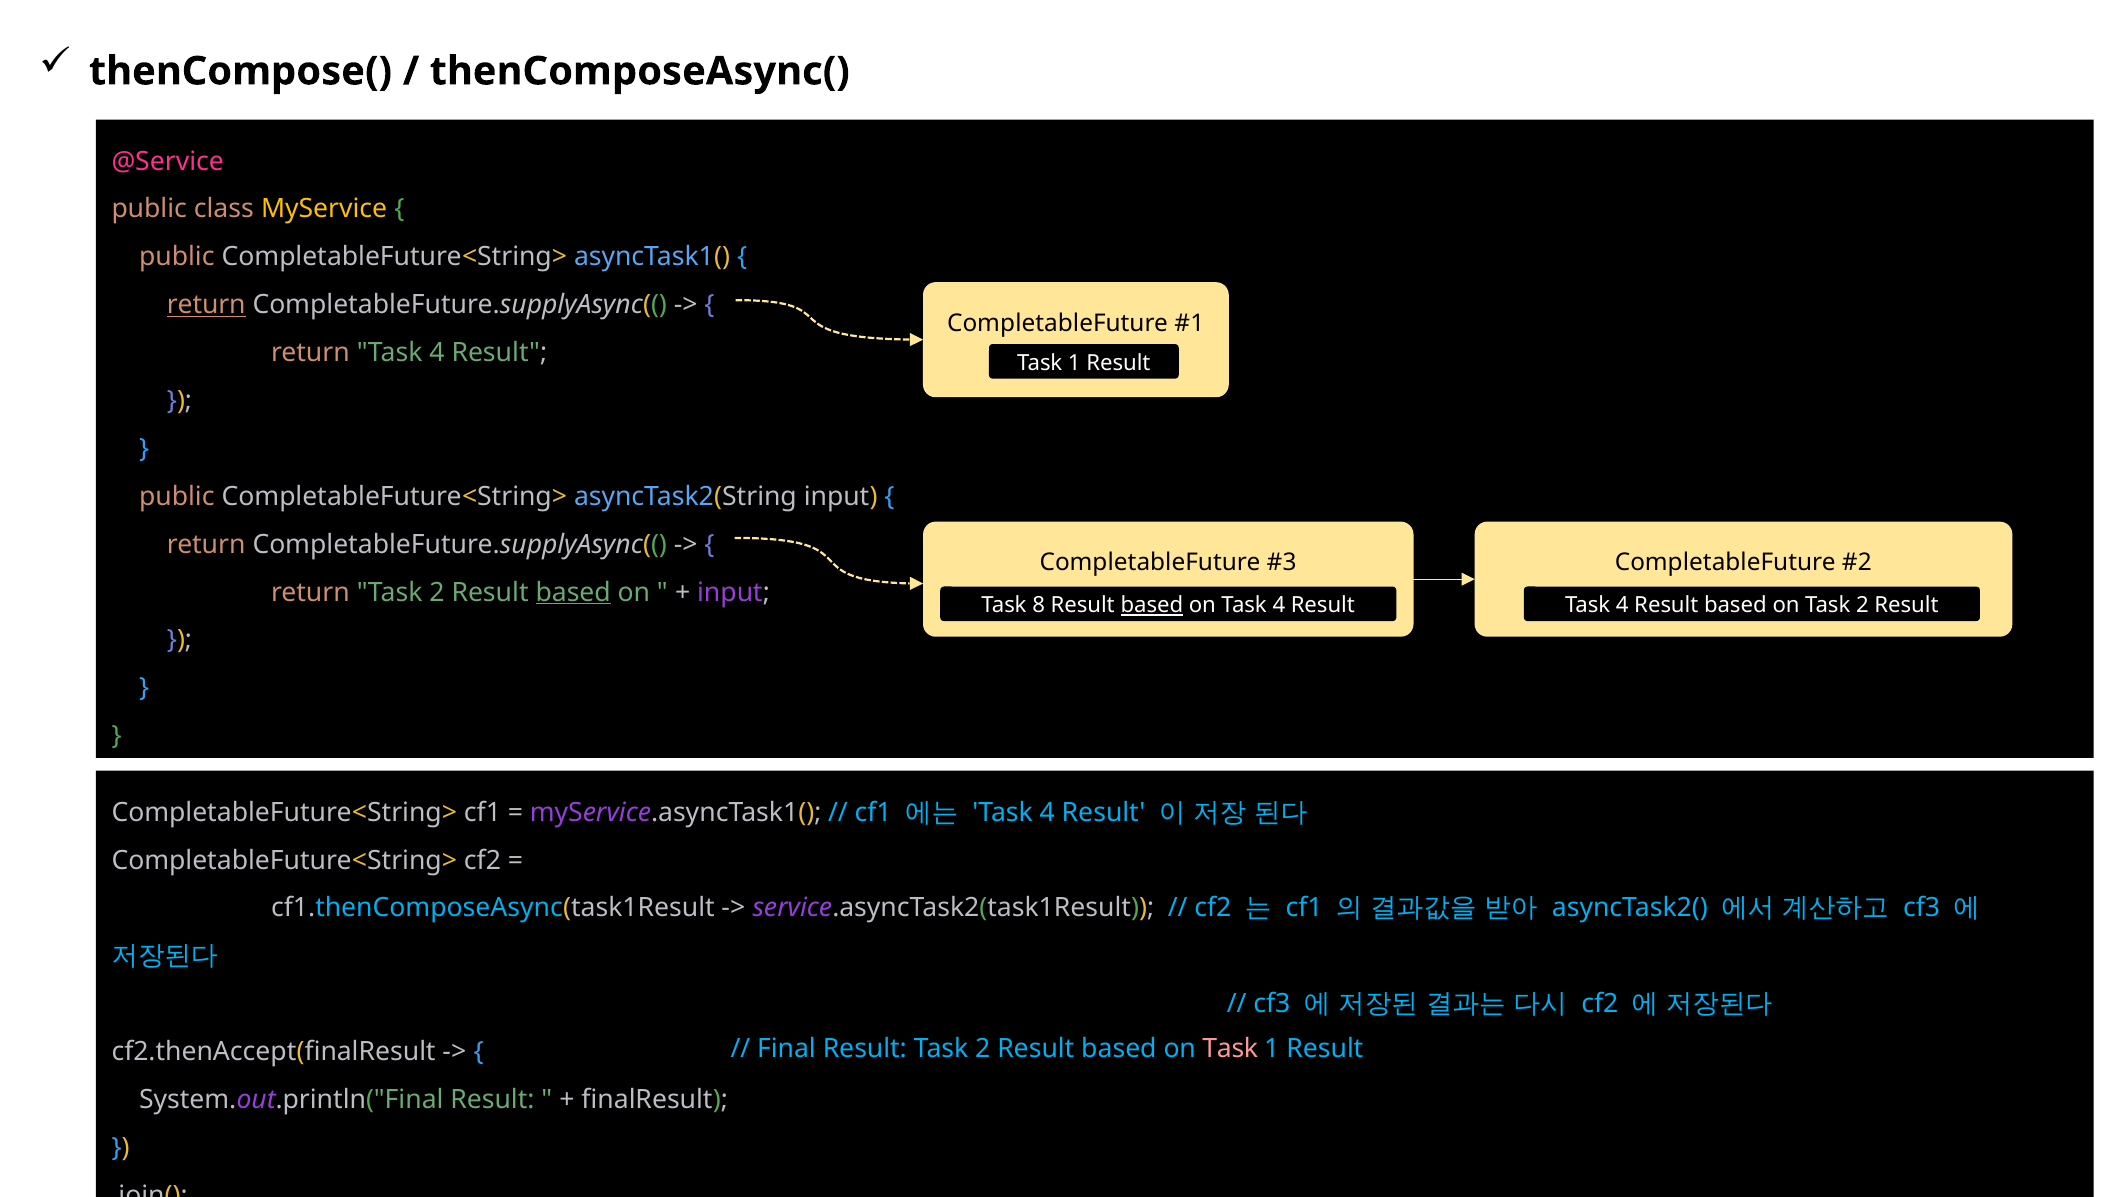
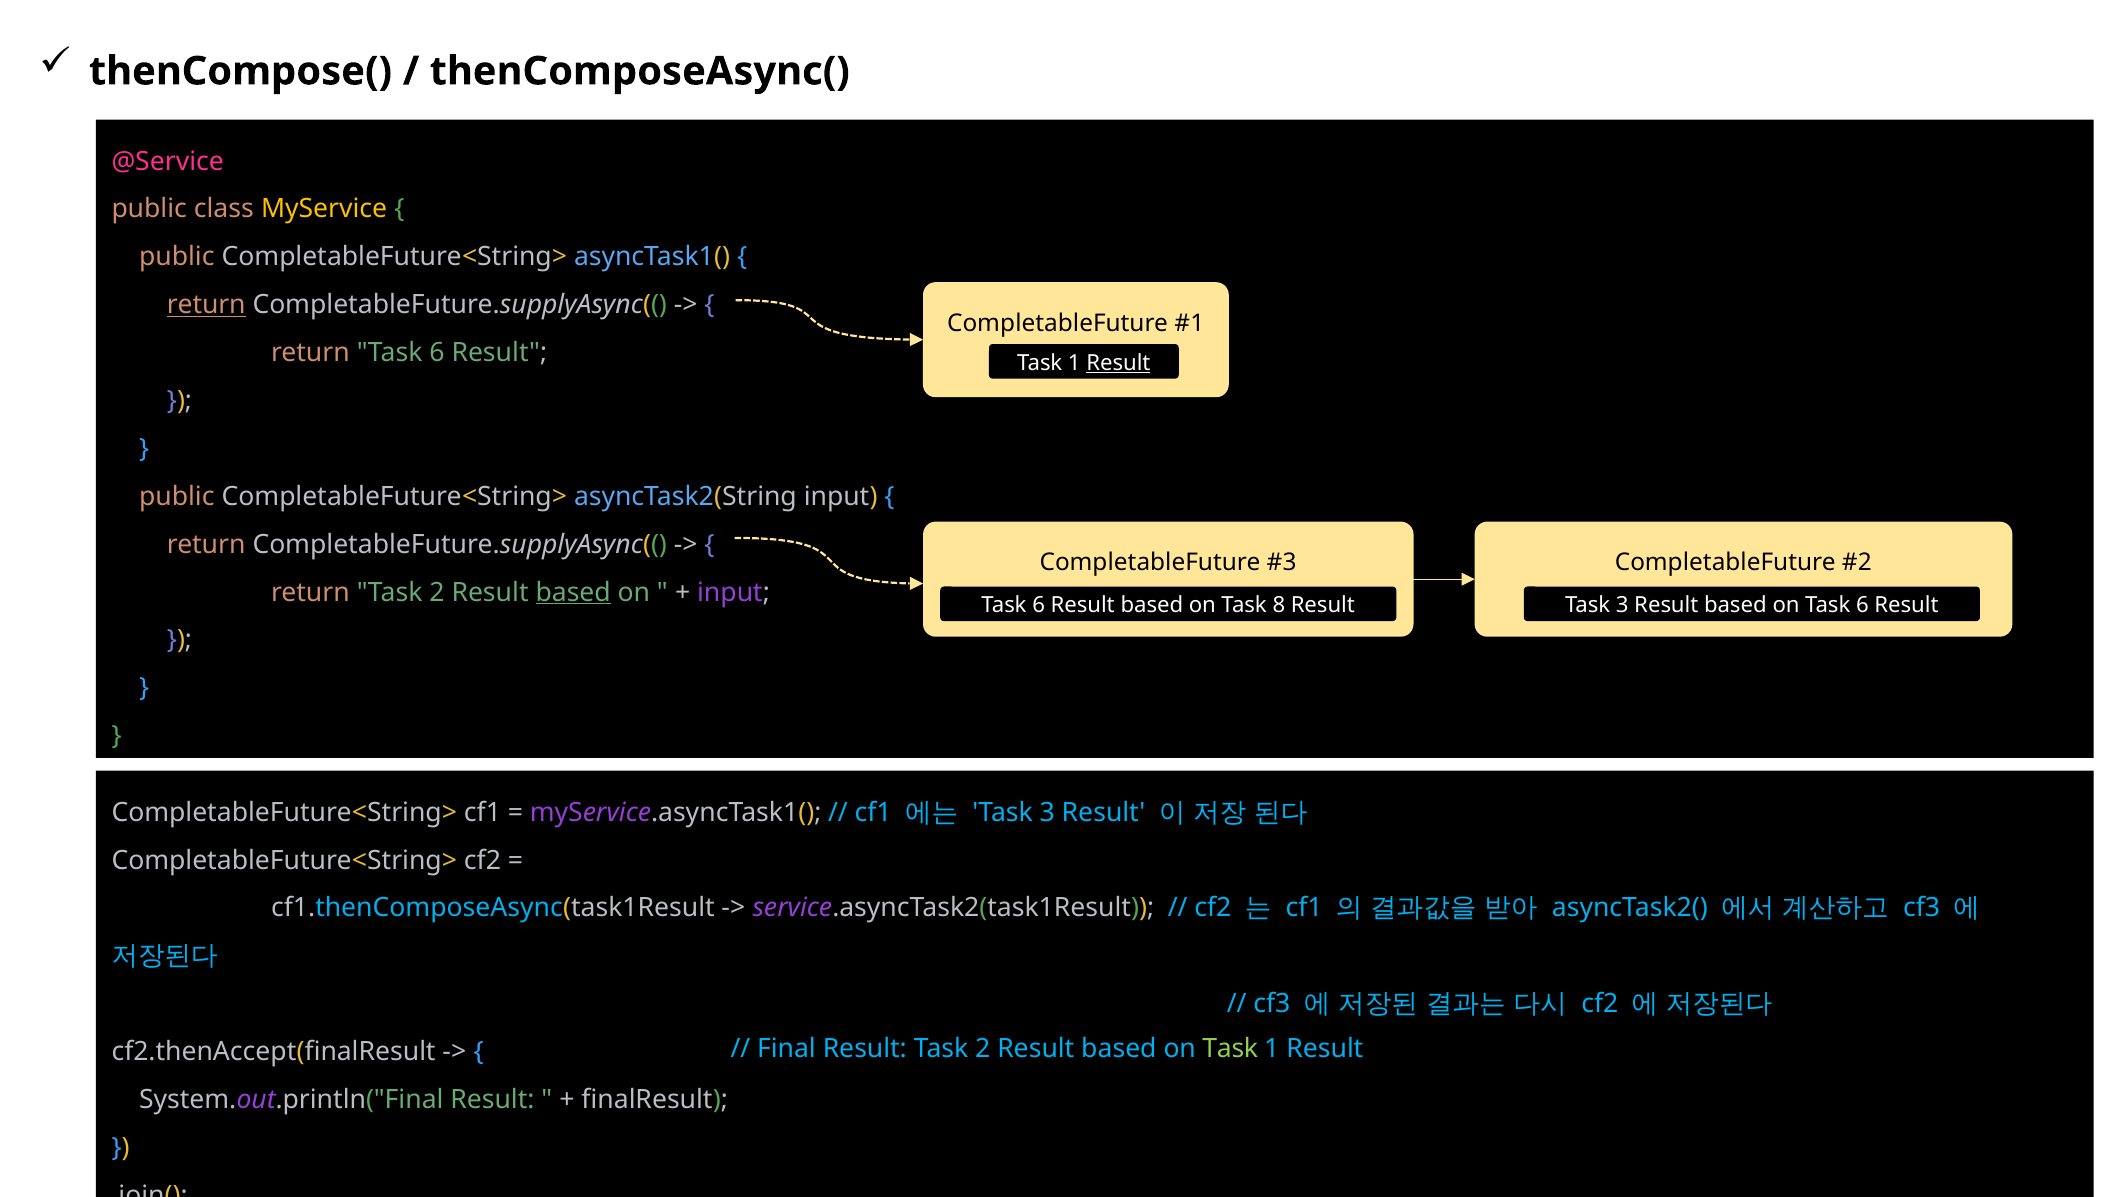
return Task 4: 4 -> 6 (437, 353)
Result underline: none -> present (1118, 363)
8: 8 -> 6 (1039, 605)
based underline: present -> none (1152, 605)
on Task 4: 4 -> 8 (1279, 605)
4: 4 -> 3 (1622, 605)
on Task 2: 2 -> 6 (1862, 605)
4: 4 -> 3 (1047, 812)
Task colour: pink -> light green (1230, 1049)
